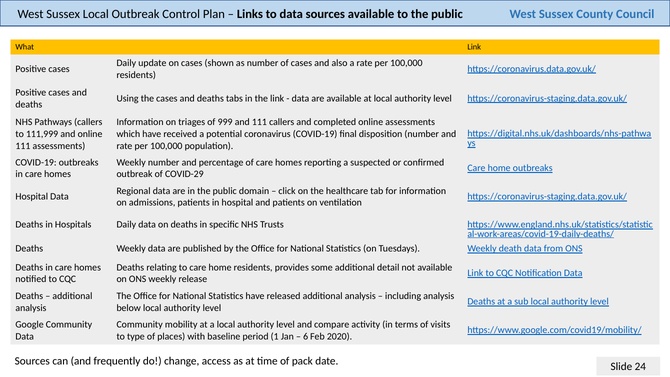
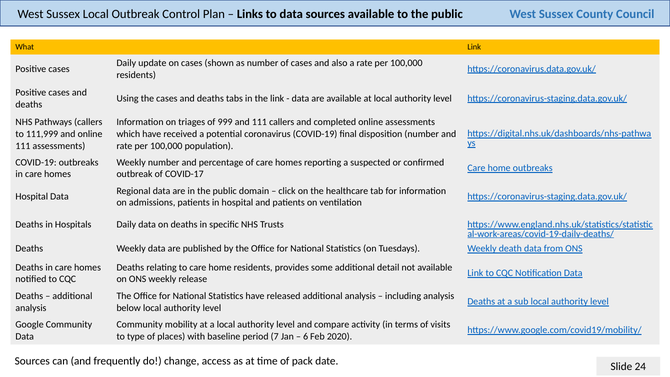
COVID-29: COVID-29 -> COVID-17 (184, 174)
1: 1 -> 7 (275, 336)
